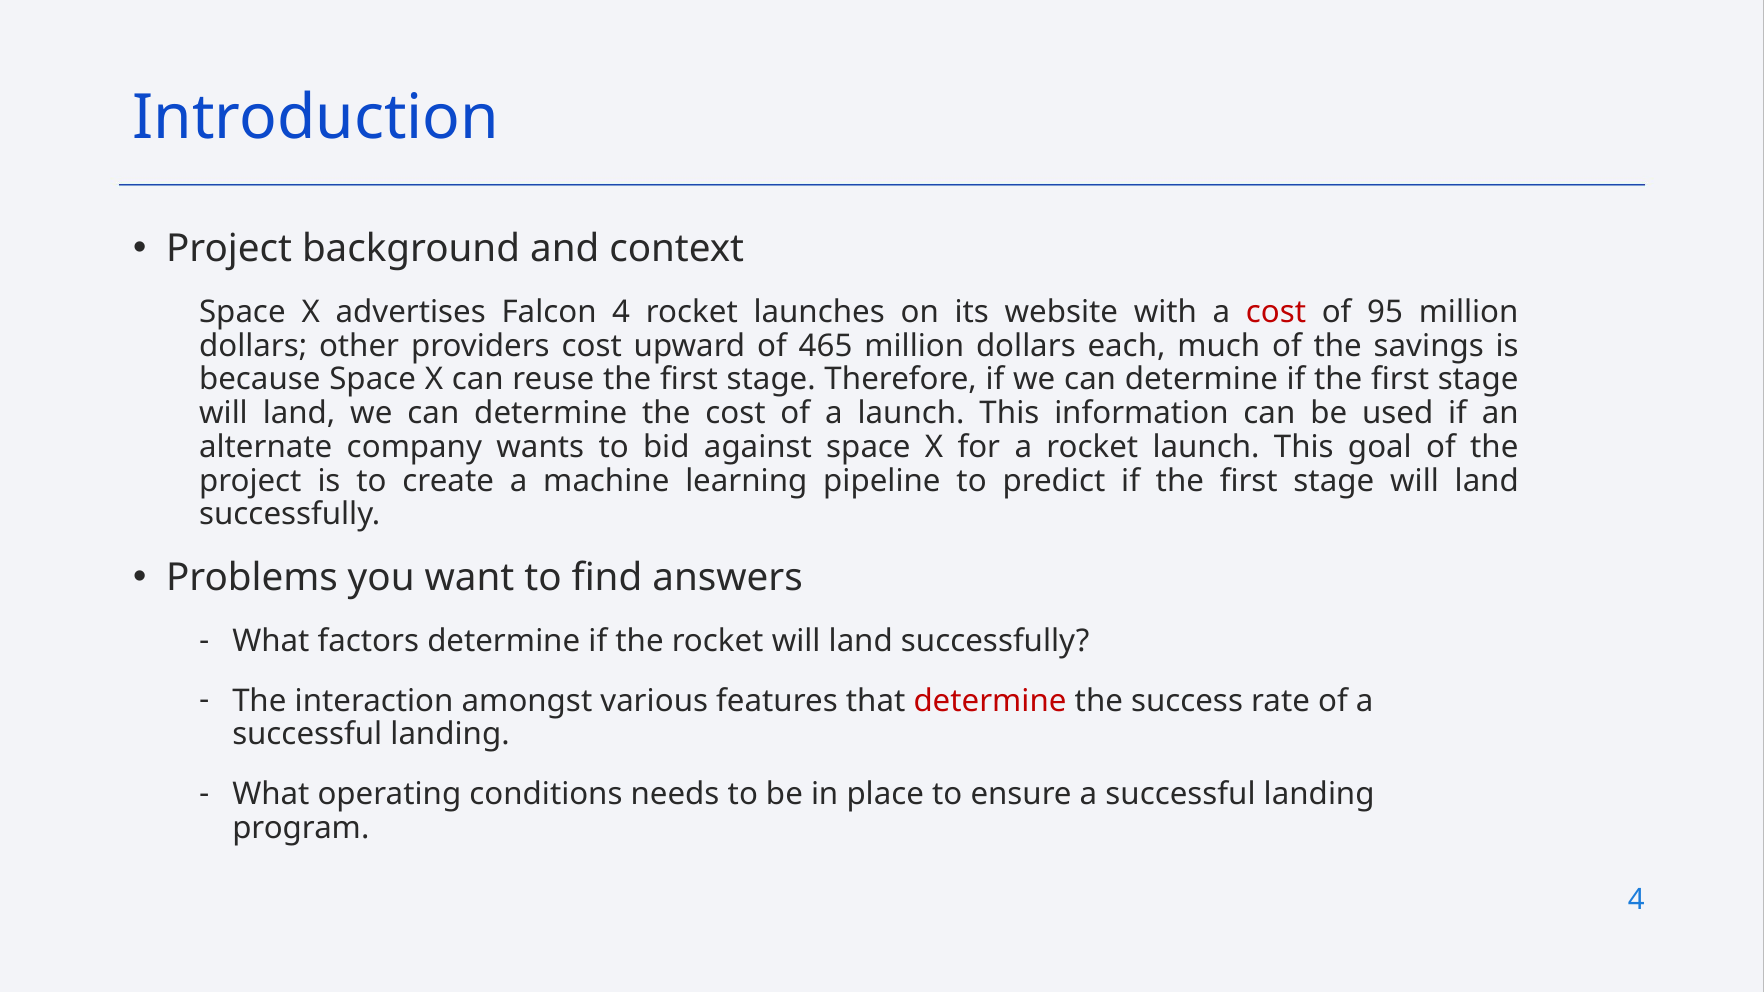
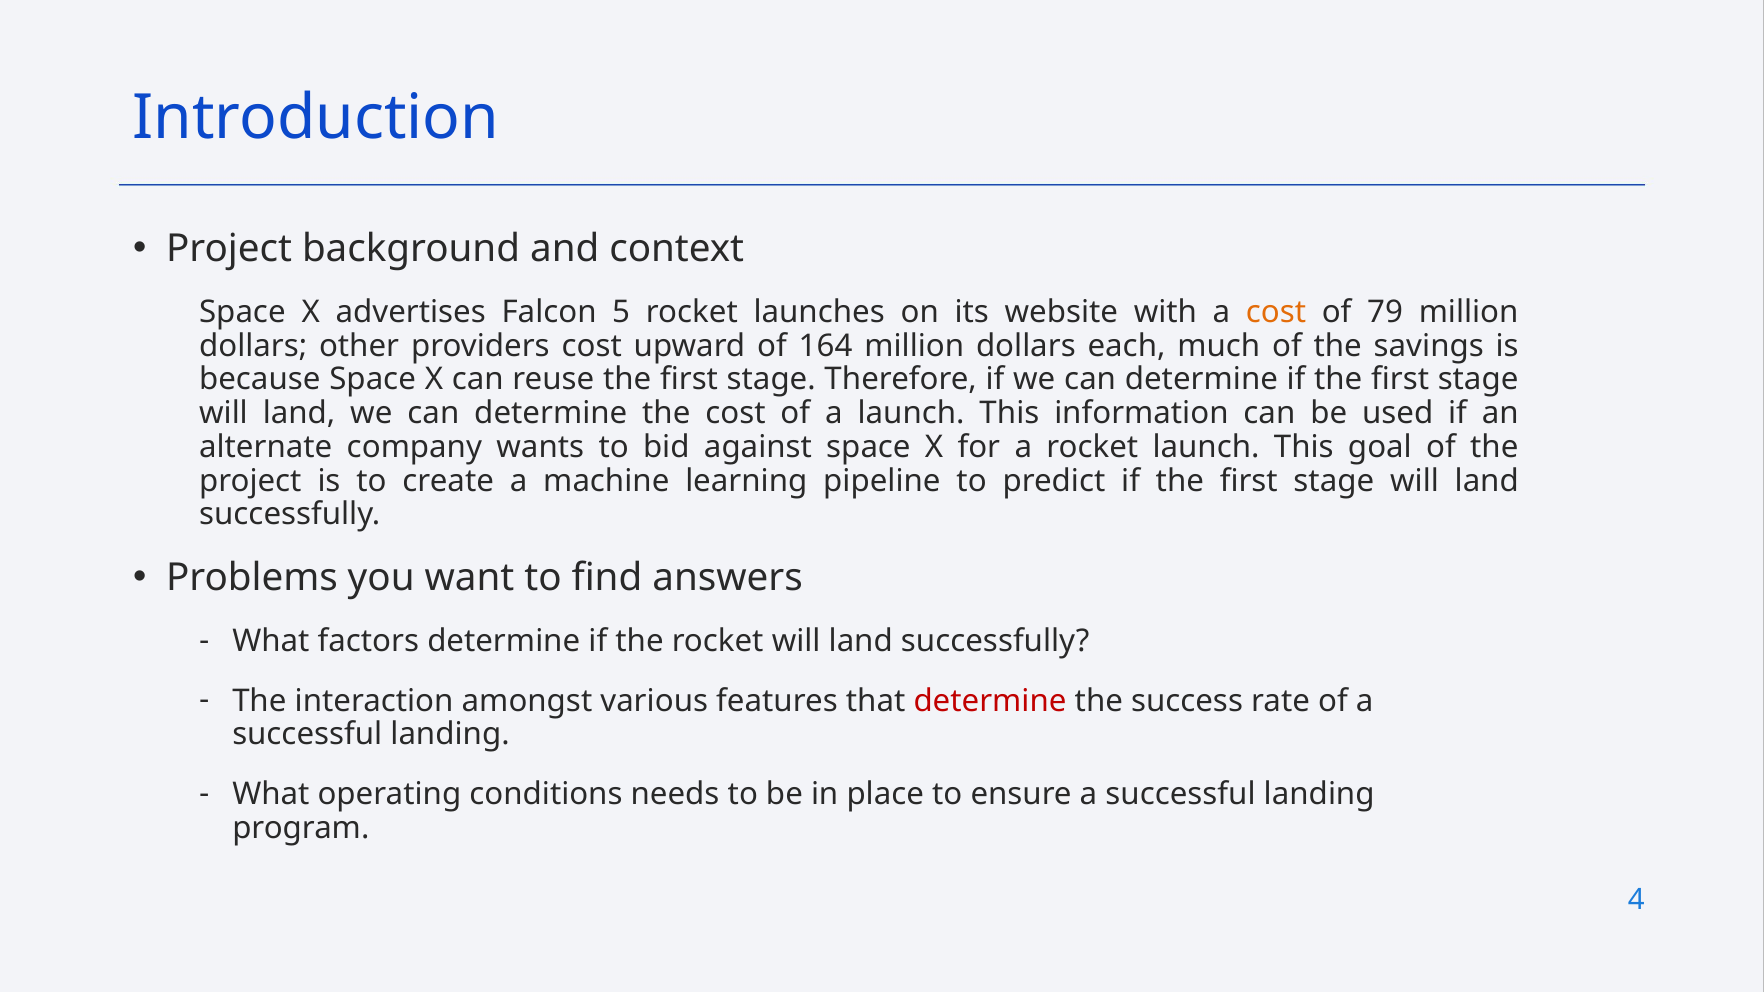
Falcon 4: 4 -> 5 (621, 312)
cost colour: red -> orange (1276, 312)
95: 95 -> 79 (1385, 312)
465: 465 -> 164 (826, 346)
